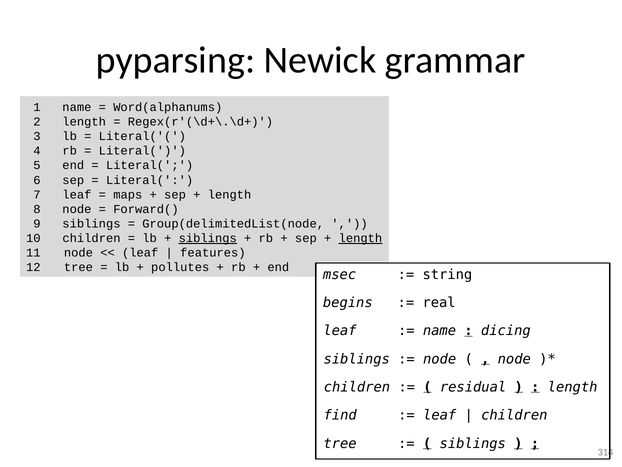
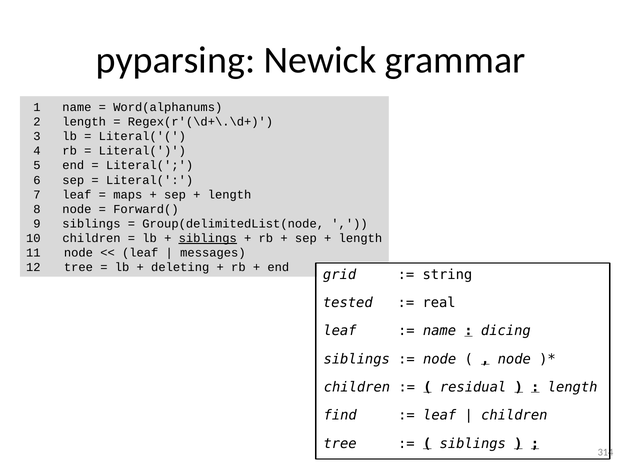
length underline: present -> none (360, 238)
features: features -> messages (213, 252)
pollutes: pollutes -> deleting (180, 267)
msec: msec -> grid (340, 274)
begins: begins -> tested (348, 302)
